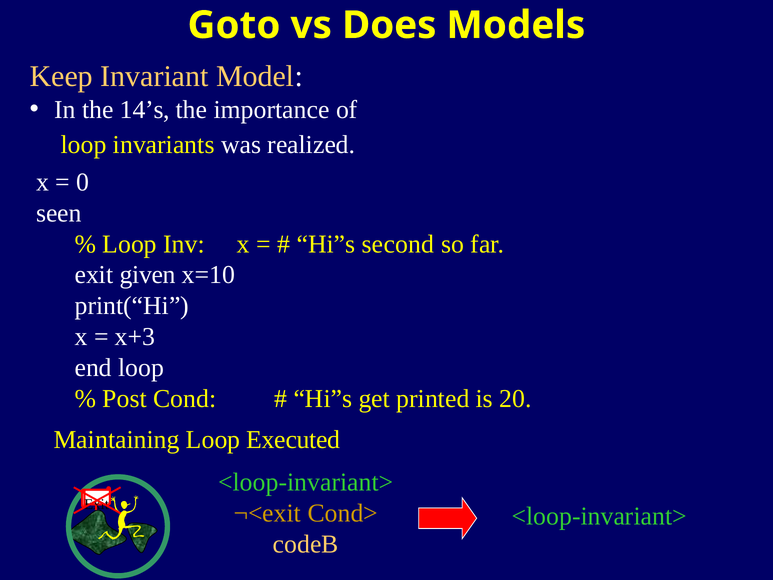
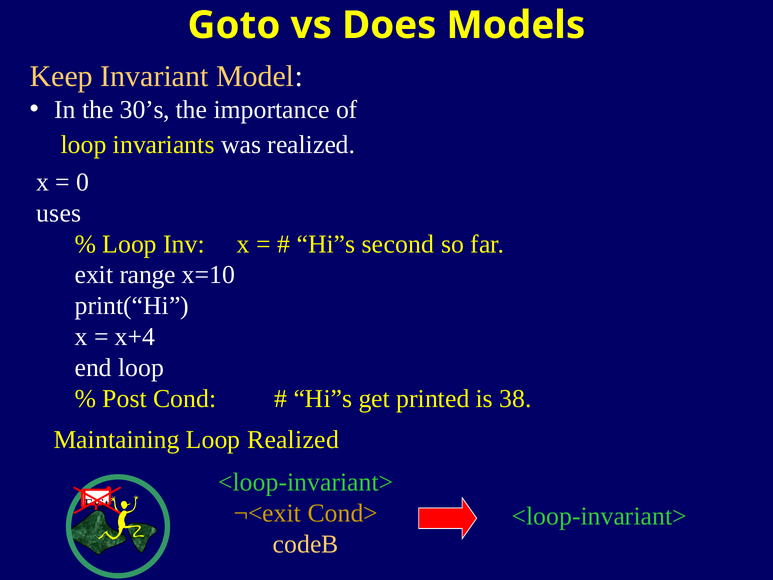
14’s: 14’s -> 30’s (145, 109)
seen: seen -> uses (59, 213)
given: given -> range (148, 275)
x+3: x+3 -> x+4 (135, 337)
20: 20 -> 38 (516, 399)
Loop Executed: Executed -> Realized (293, 440)
